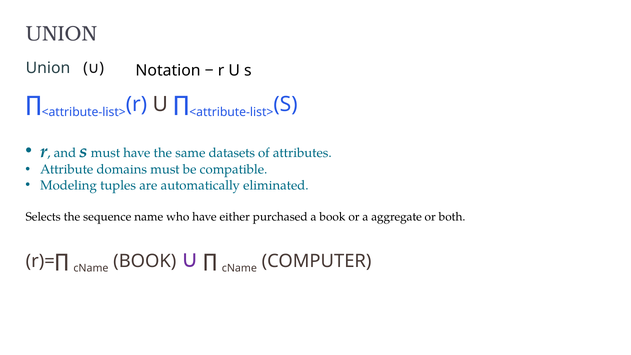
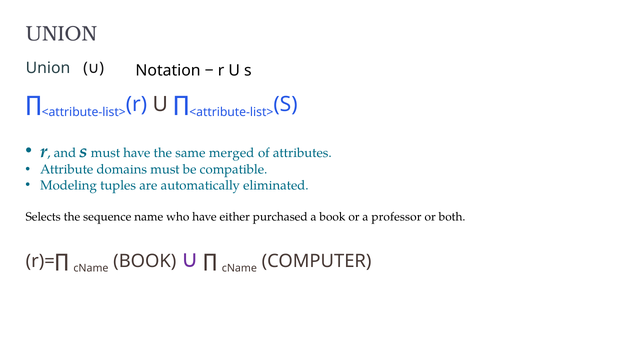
datasets: datasets -> merged (232, 153)
aggregate: aggregate -> professor (396, 217)
